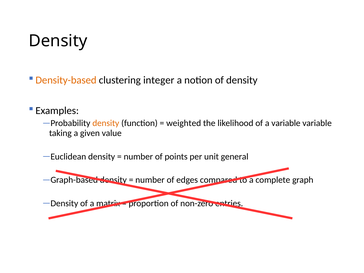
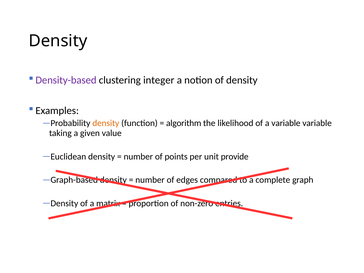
Density-based colour: orange -> purple (66, 80)
weighted: weighted -> algorithm (184, 123)
general: general -> provide (235, 156)
